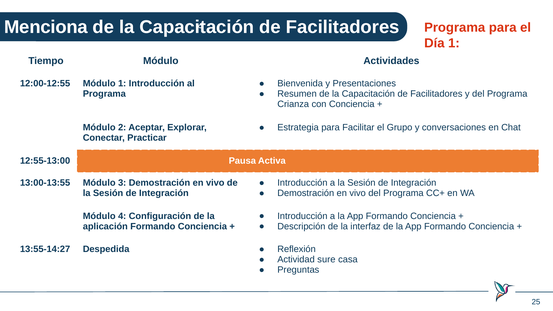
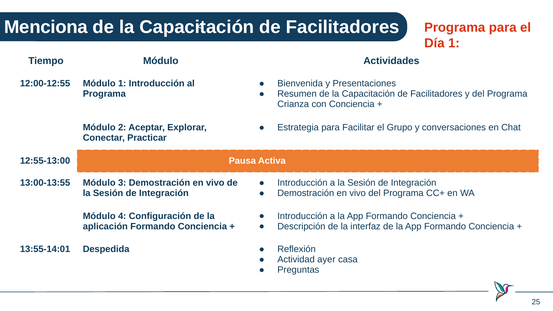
13:55-14:27: 13:55-14:27 -> 13:55-14:01 (45, 249)
sure: sure -> ayer (326, 260)
